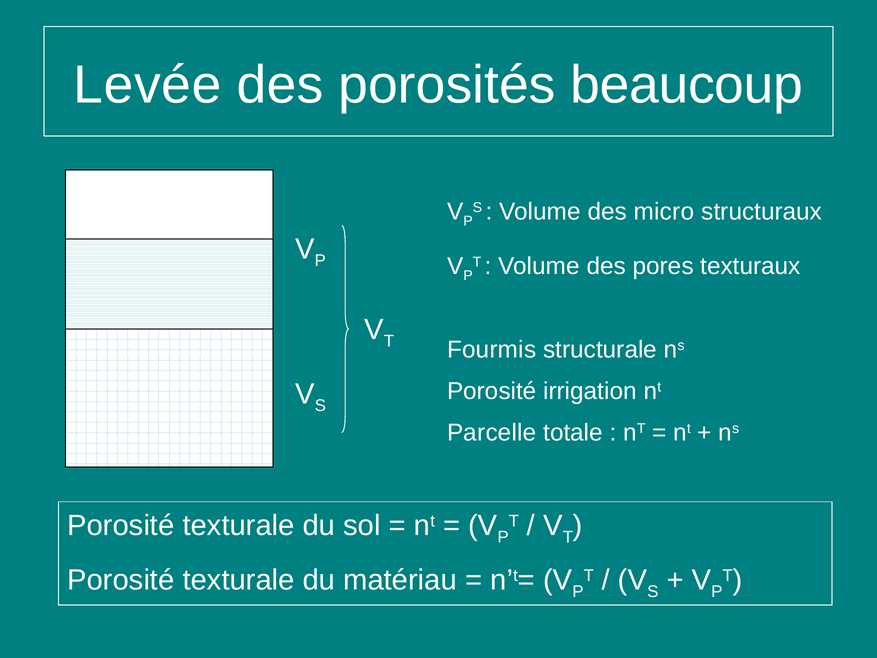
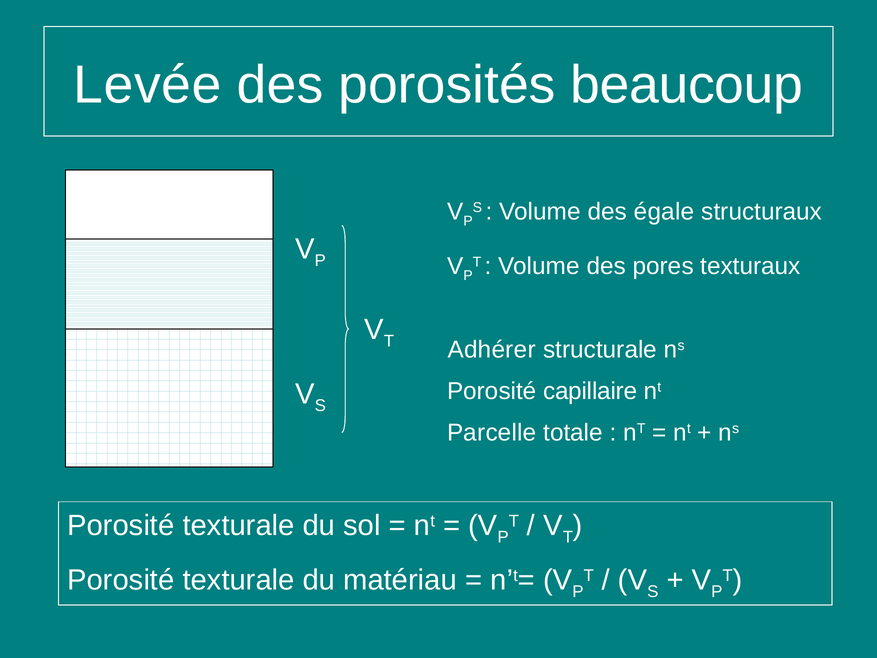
micro: micro -> égale (664, 211)
Fourmis: Fourmis -> Adhérer (492, 350)
irrigation: irrigation -> capillaire (590, 391)
